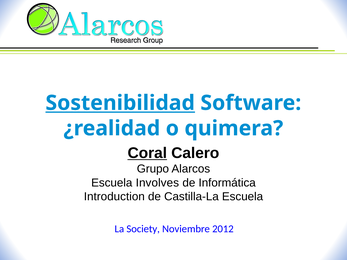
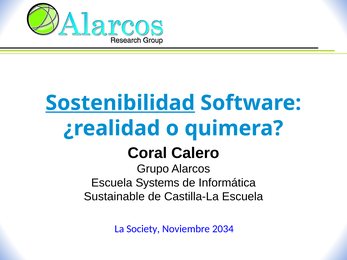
Coral underline: present -> none (147, 153)
Involves: Involves -> Systems (157, 183)
Introduction: Introduction -> Sustainable (114, 197)
2012: 2012 -> 2034 (223, 229)
